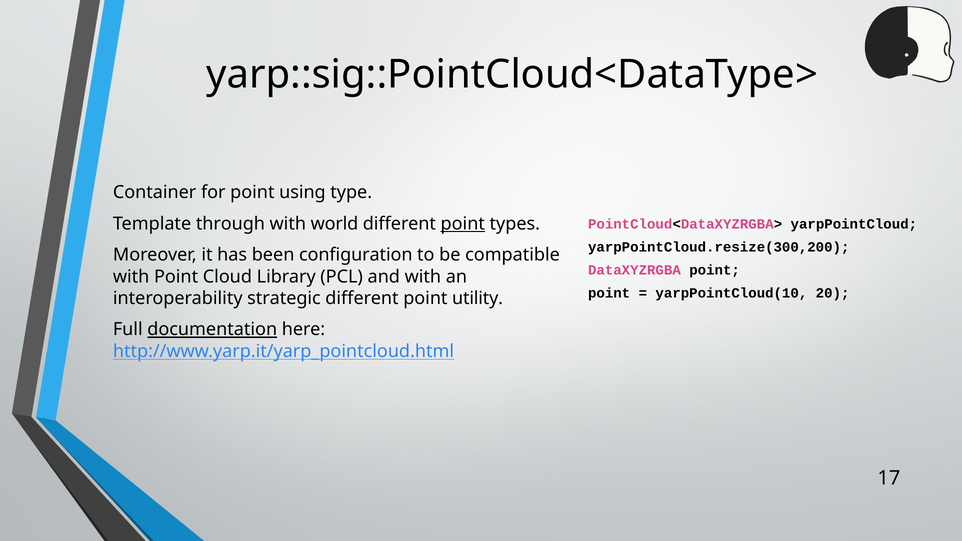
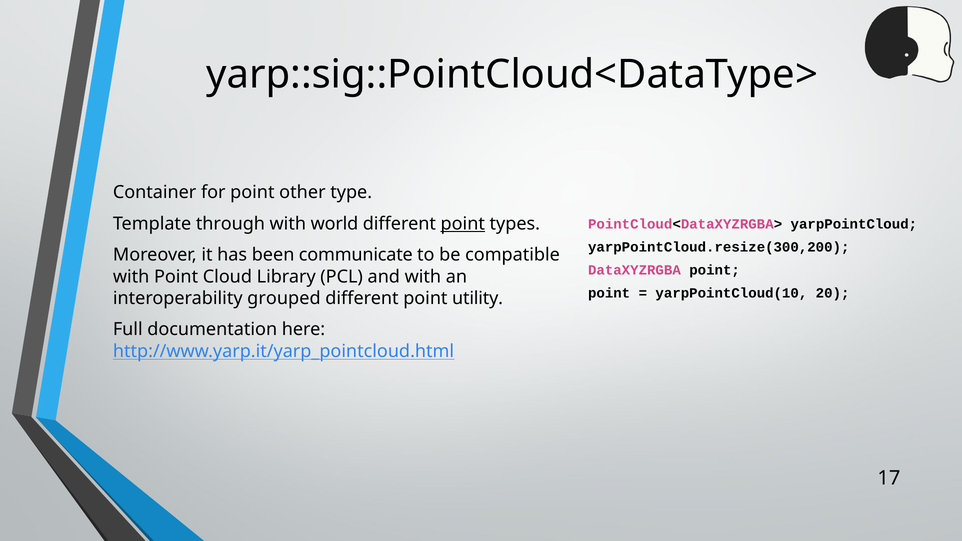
using: using -> other (302, 192)
configuration: configuration -> communicate (356, 255)
strategic: strategic -> grouped (284, 298)
documentation underline: present -> none (212, 330)
